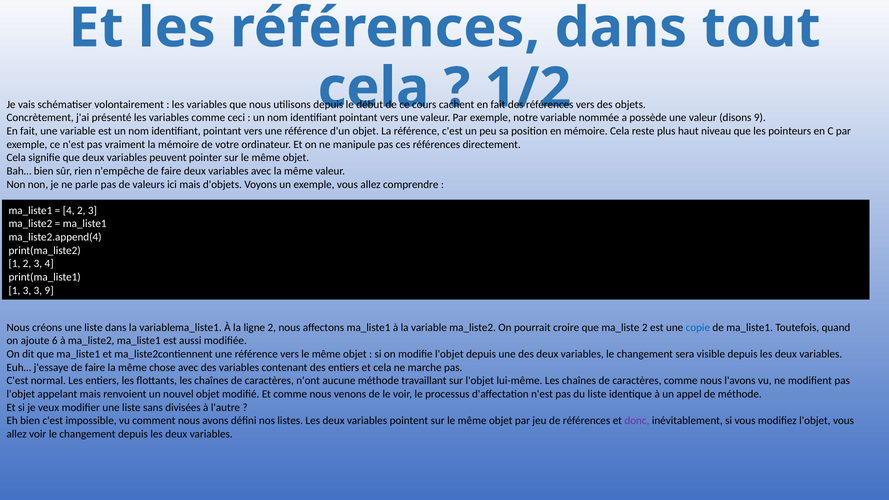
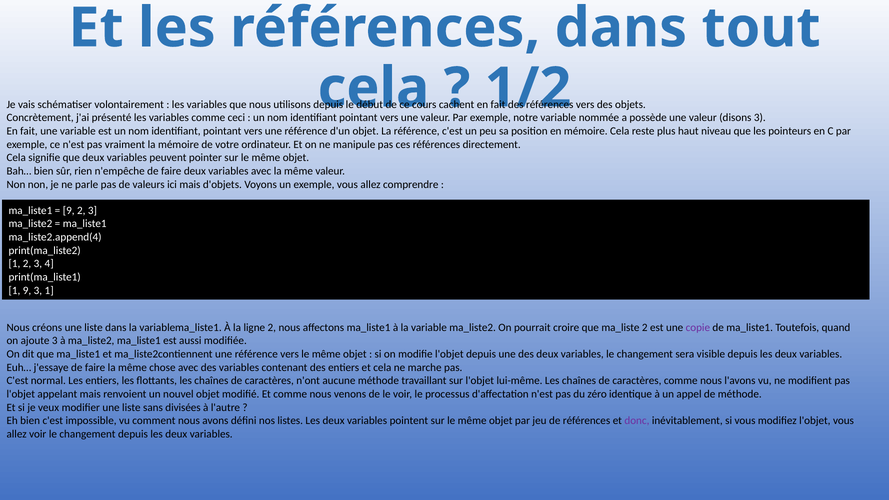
disons 9: 9 -> 3 (760, 118)
4: 4 -> 9 (69, 210)
1 3: 3 -> 9 (27, 290)
3 9: 9 -> 1 (49, 290)
copie colour: blue -> purple (698, 327)
ajoute 6: 6 -> 3 (55, 341)
du liste: liste -> zéro (597, 394)
